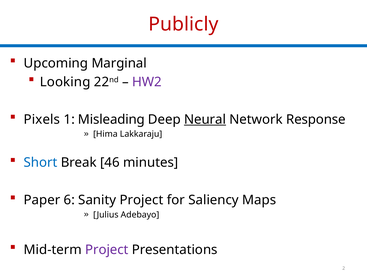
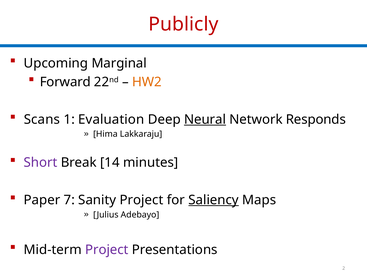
Looking: Looking -> Forward (65, 82)
HW2 colour: purple -> orange (147, 82)
Pixels: Pixels -> Scans (42, 119)
Misleading: Misleading -> Evaluation (111, 119)
Response: Response -> Responds (316, 119)
Short colour: blue -> purple (41, 163)
46: 46 -> 14 (110, 163)
6: 6 -> 7 (69, 200)
Saliency underline: none -> present (214, 200)
